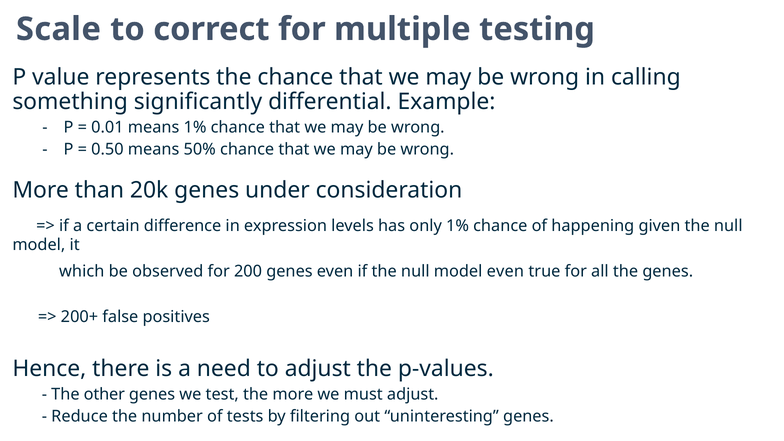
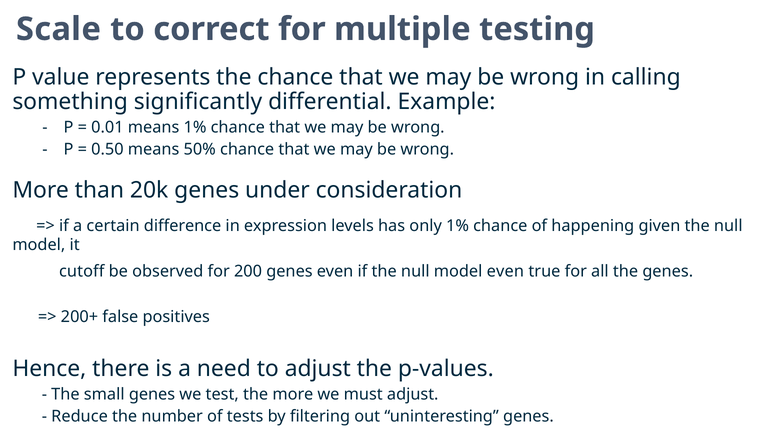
which: which -> cutoff (82, 271)
other: other -> small (104, 394)
